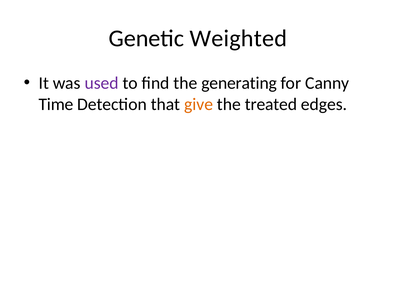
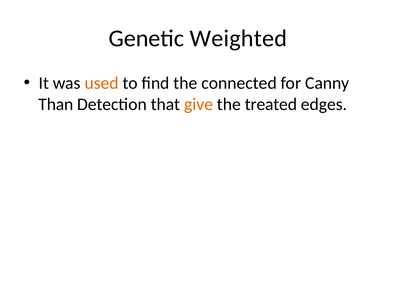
used colour: purple -> orange (102, 83)
generating: generating -> connected (239, 83)
Time: Time -> Than (56, 104)
